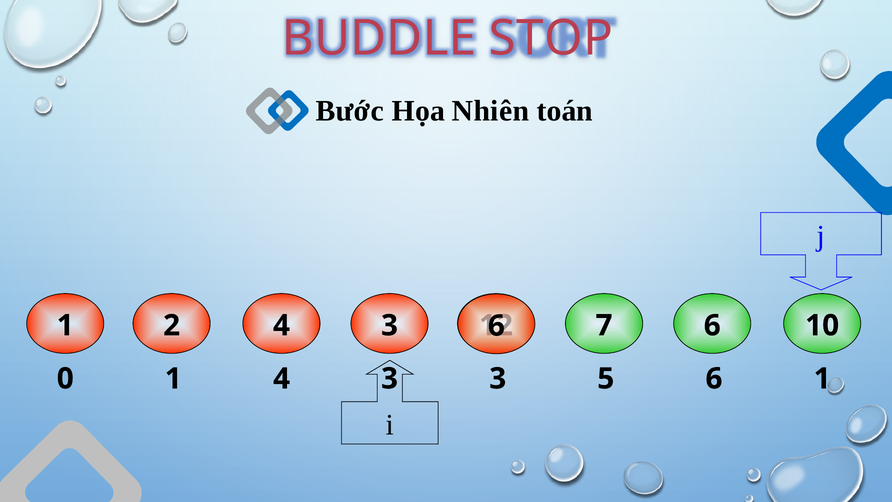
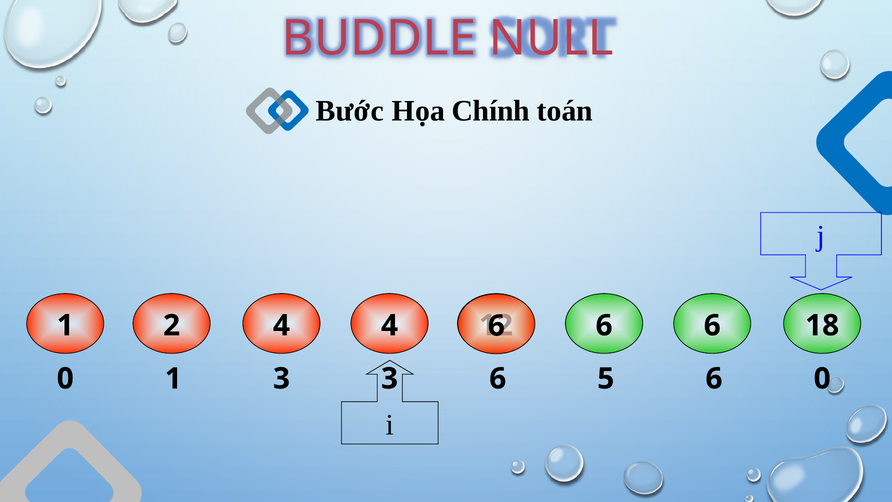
STOP: STOP -> NULL (551, 39)
Nhiên: Nhiên -> Chính (491, 111)
2 4 3: 3 -> 4 (390, 325)
7: 7 -> 6 (604, 325)
10: 10 -> 18 (822, 325)
1 4: 4 -> 3 (282, 378)
3 3: 3 -> 6 (498, 378)
6 1: 1 -> 0 (822, 378)
